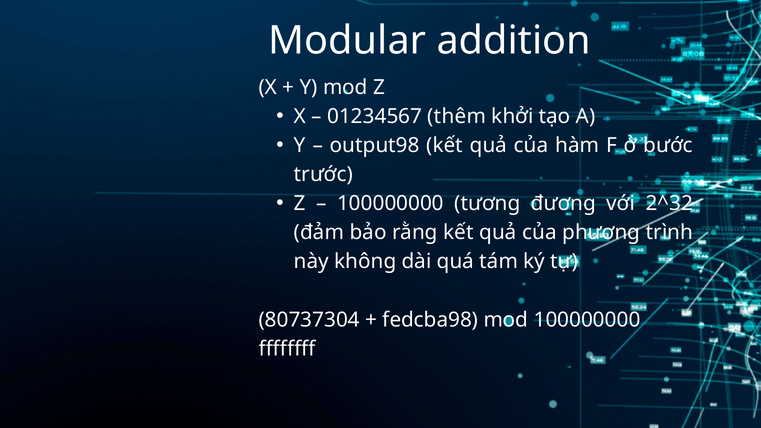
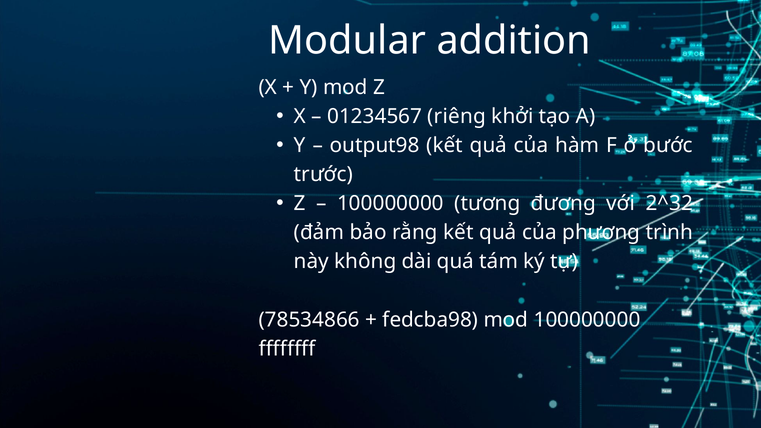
thêm: thêm -> riêng (457, 116)
80737304: 80737304 -> 78534866 (309, 320)
